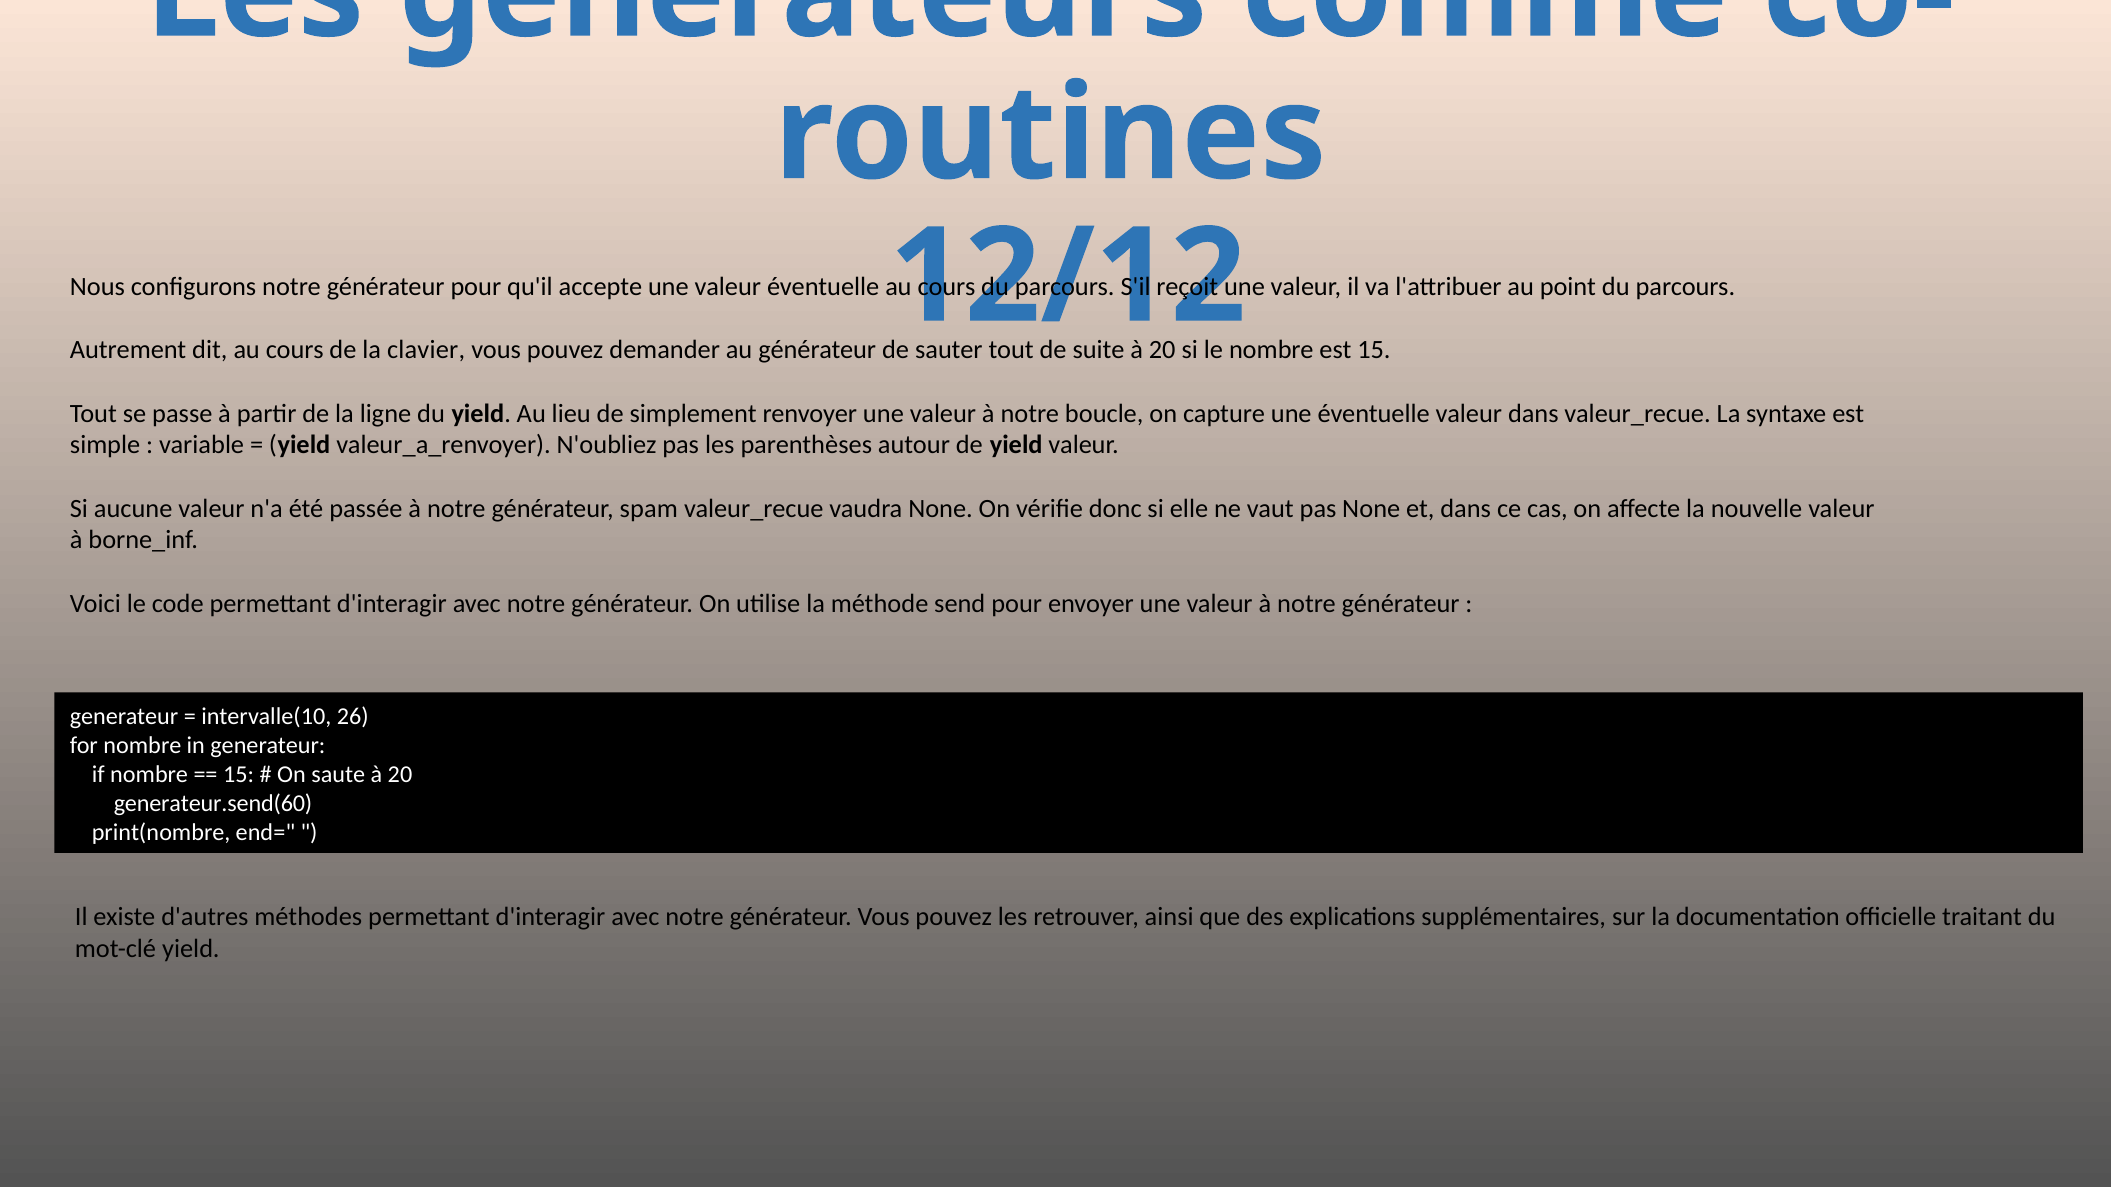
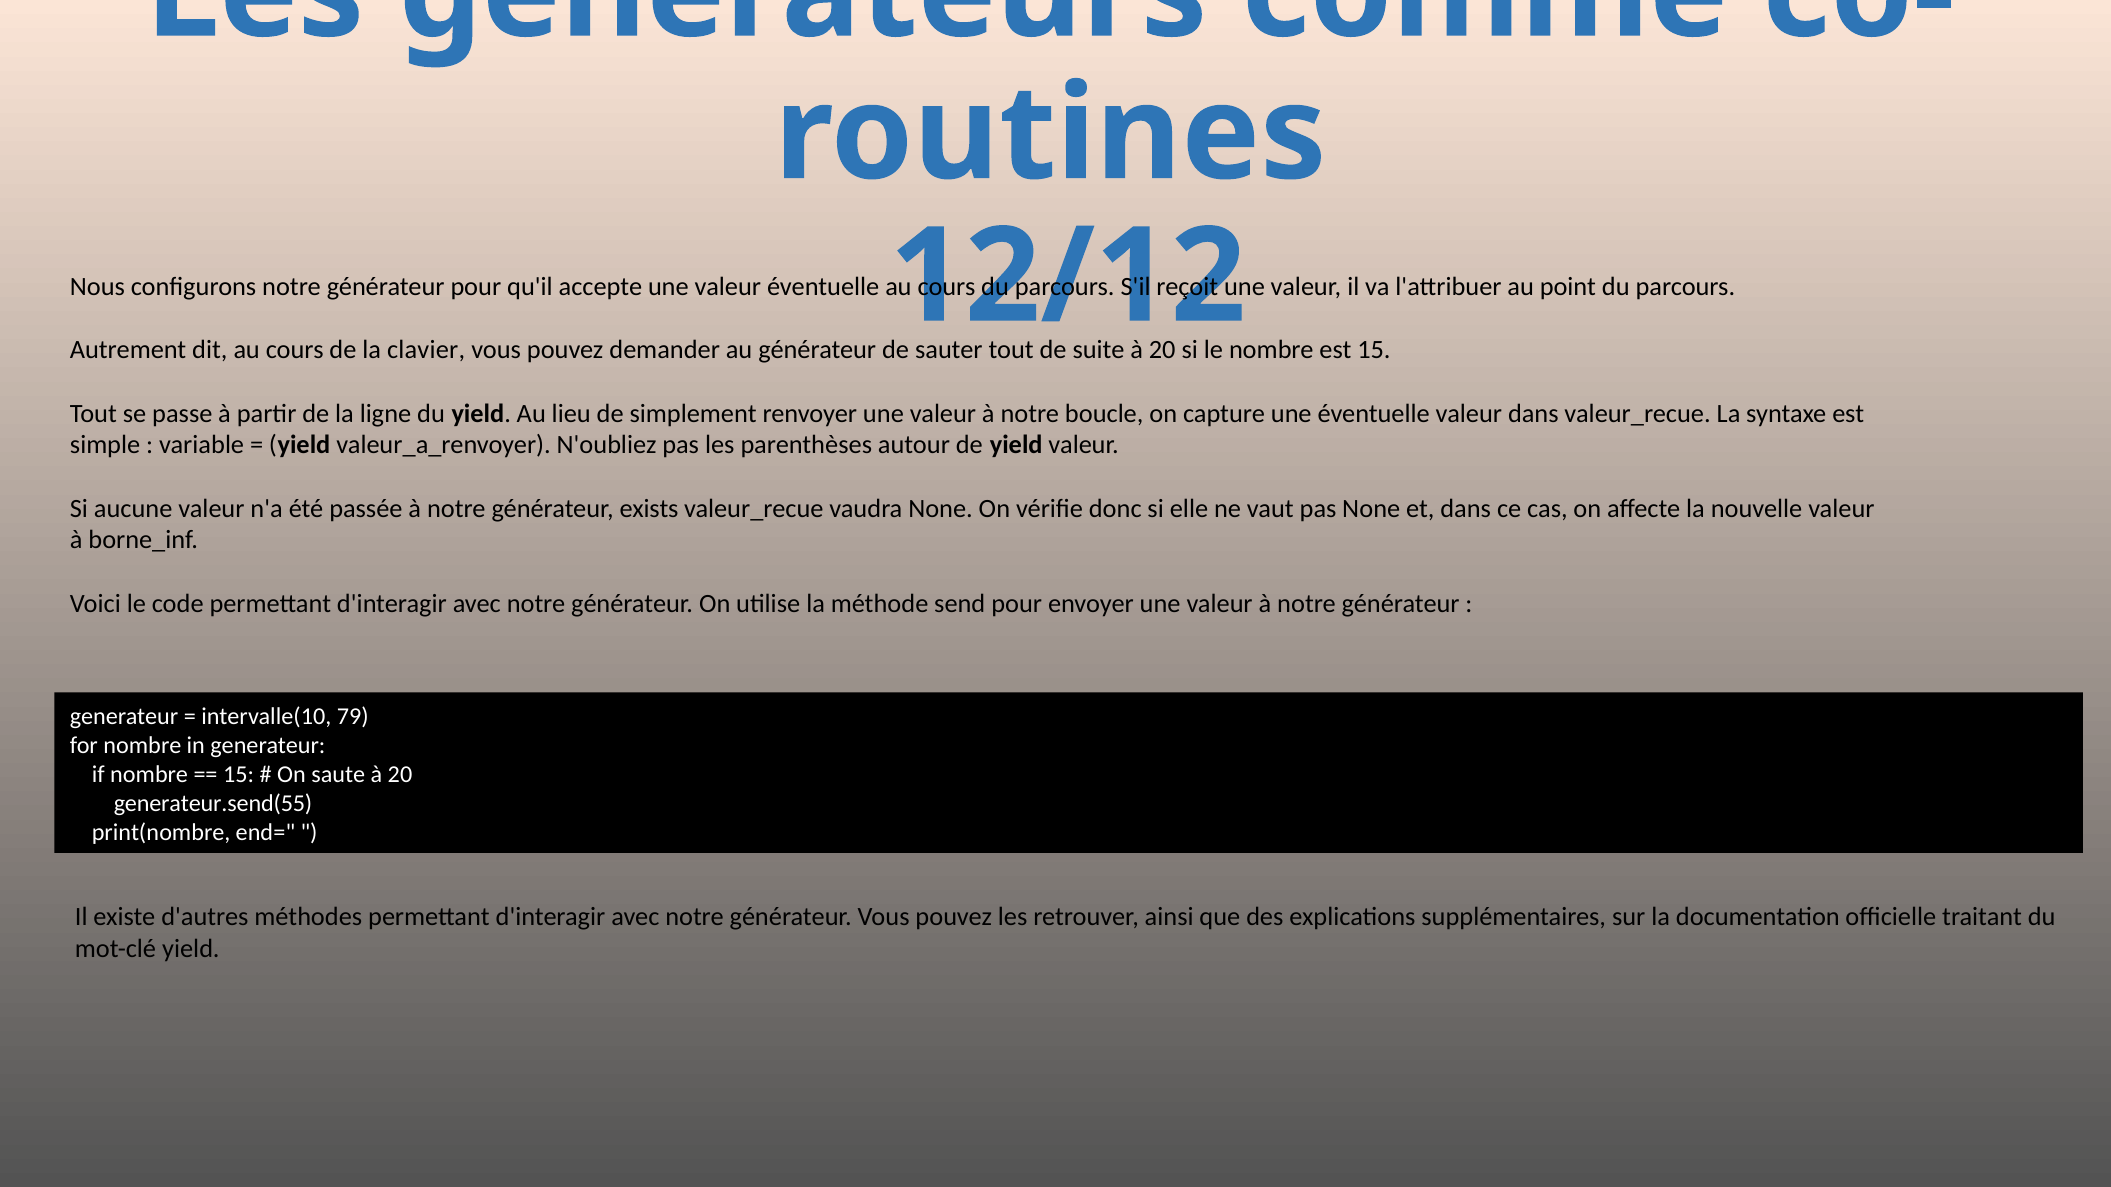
spam: spam -> exists (649, 509)
26: 26 -> 79 (353, 717)
generateur.send(60: generateur.send(60 -> generateur.send(55 (213, 804)
